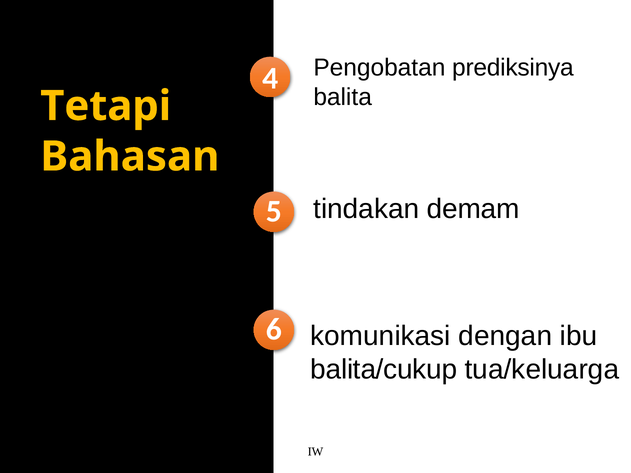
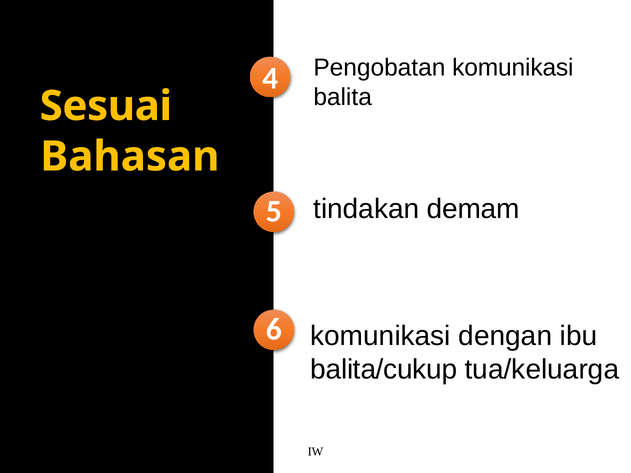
Pengobatan prediksinya: prediksinya -> komunikasi (513, 68)
Tetapi: Tetapi -> Sesuai (106, 106)
